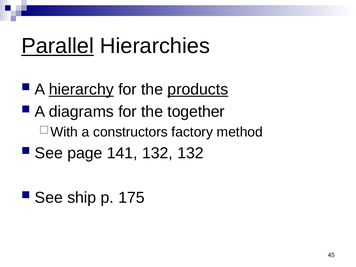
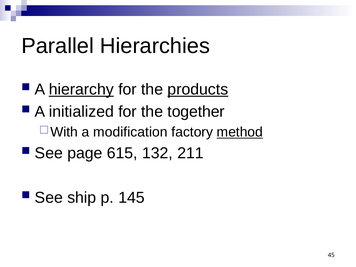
Parallel underline: present -> none (58, 46)
diagrams: diagrams -> initialized (81, 112)
constructors: constructors -> modification (130, 132)
method underline: none -> present (240, 132)
141: 141 -> 615 (122, 153)
132 132: 132 -> 211 (190, 153)
175: 175 -> 145 (131, 198)
